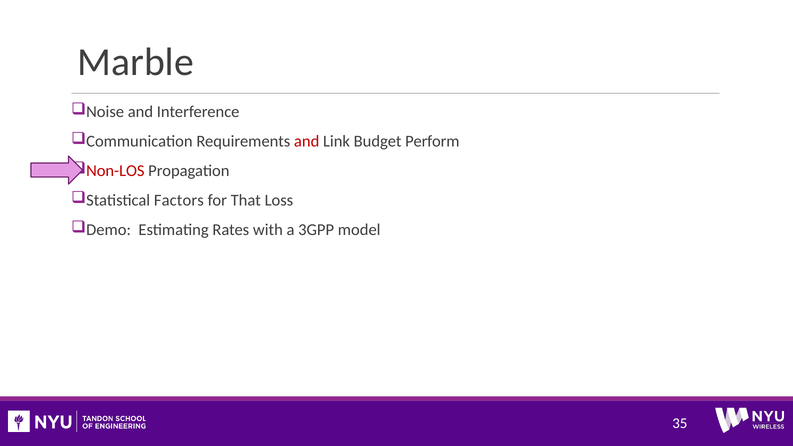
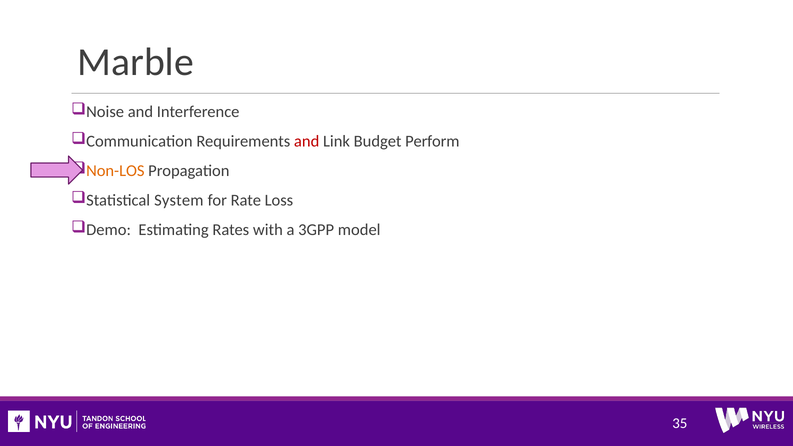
Non-LOS colour: red -> orange (115, 171)
Factors: Factors -> System (179, 200)
That: That -> Rate (246, 200)
